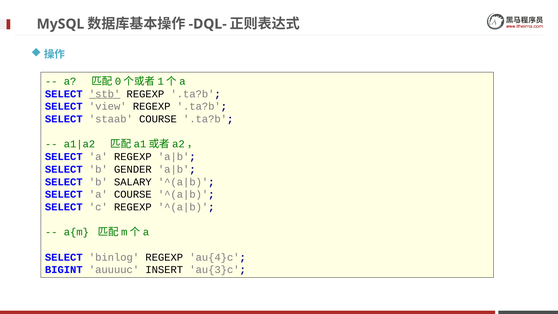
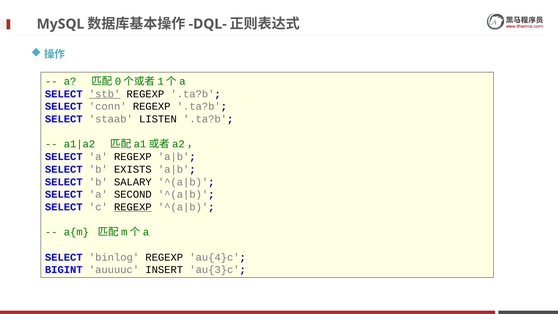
view: view -> conn (108, 106)
staab COURSE: COURSE -> LISTEN (158, 119)
GENDER: GENDER -> EXISTS (133, 169)
a COURSE: COURSE -> SECOND (133, 194)
REGEXP underline: none -> present (133, 207)
